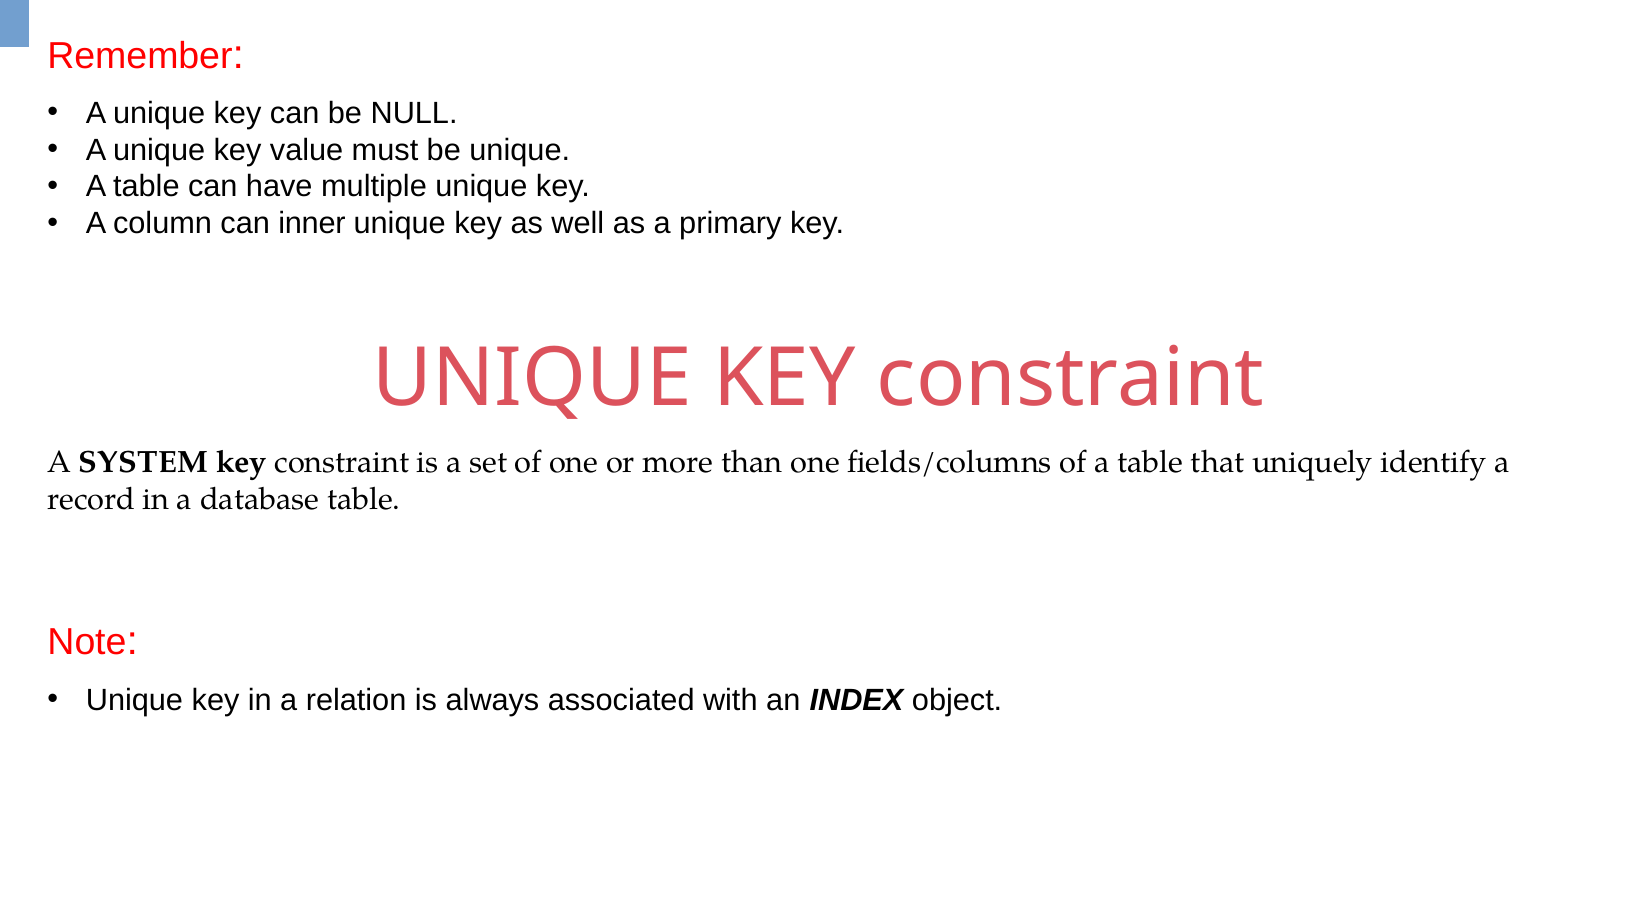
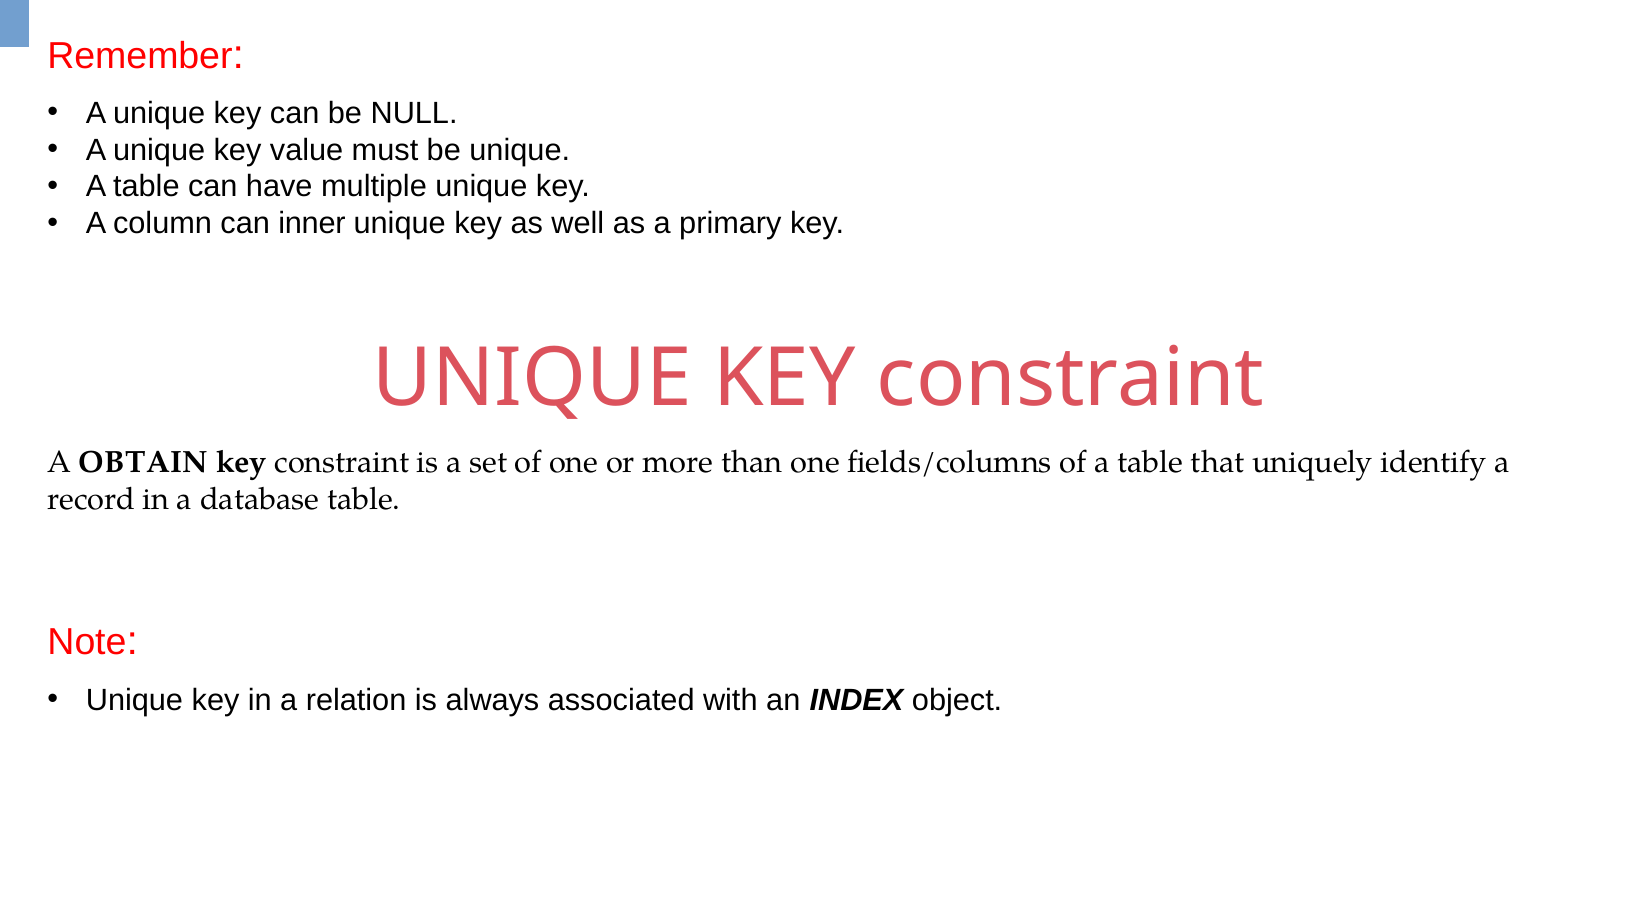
SYSTEM: SYSTEM -> OBTAIN (144, 463)
